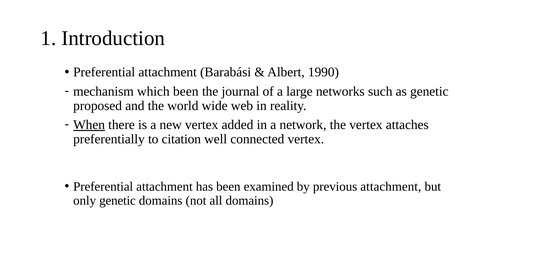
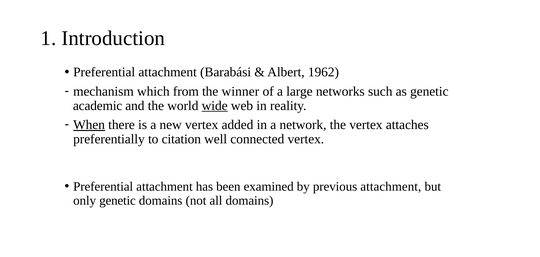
1990: 1990 -> 1962 (323, 72)
which been: been -> from (186, 91)
journal: journal -> winner (240, 91)
proposed: proposed -> academic (98, 106)
wide underline: none -> present (215, 106)
